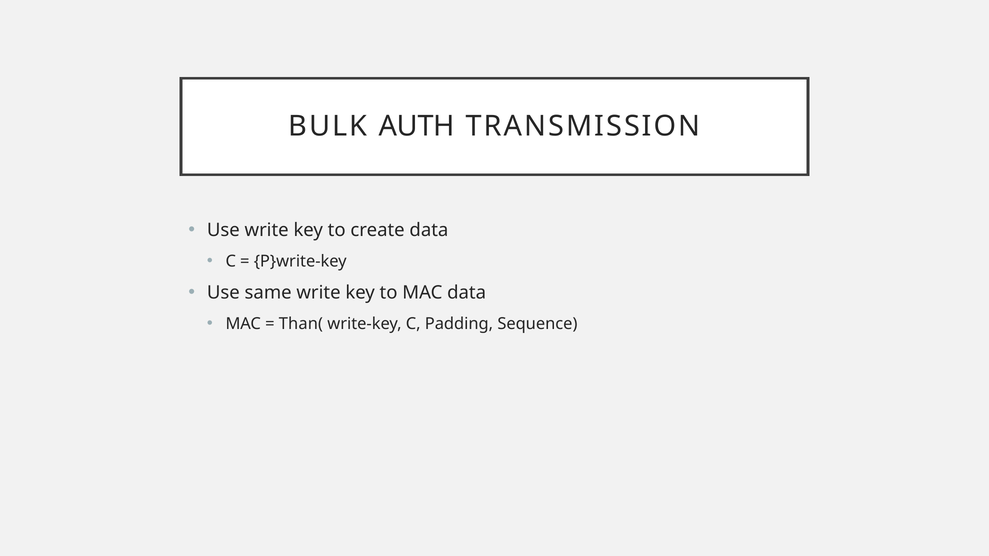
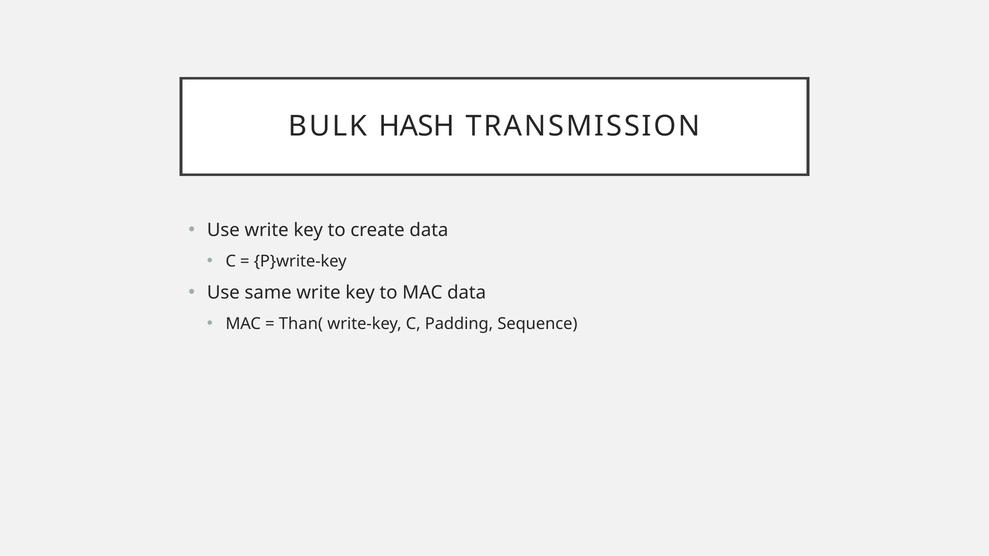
AUTH: AUTH -> HASH (417, 126)
